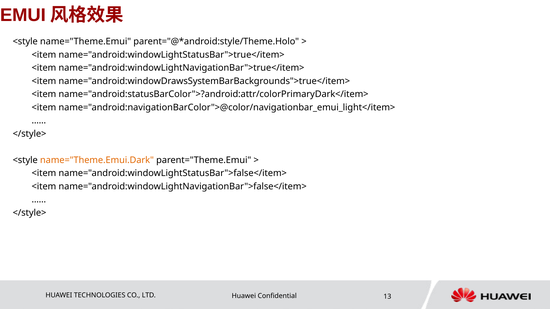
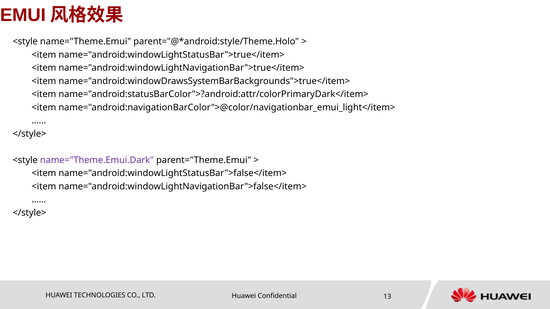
name="Theme.Emui.Dark colour: orange -> purple (97, 160)
